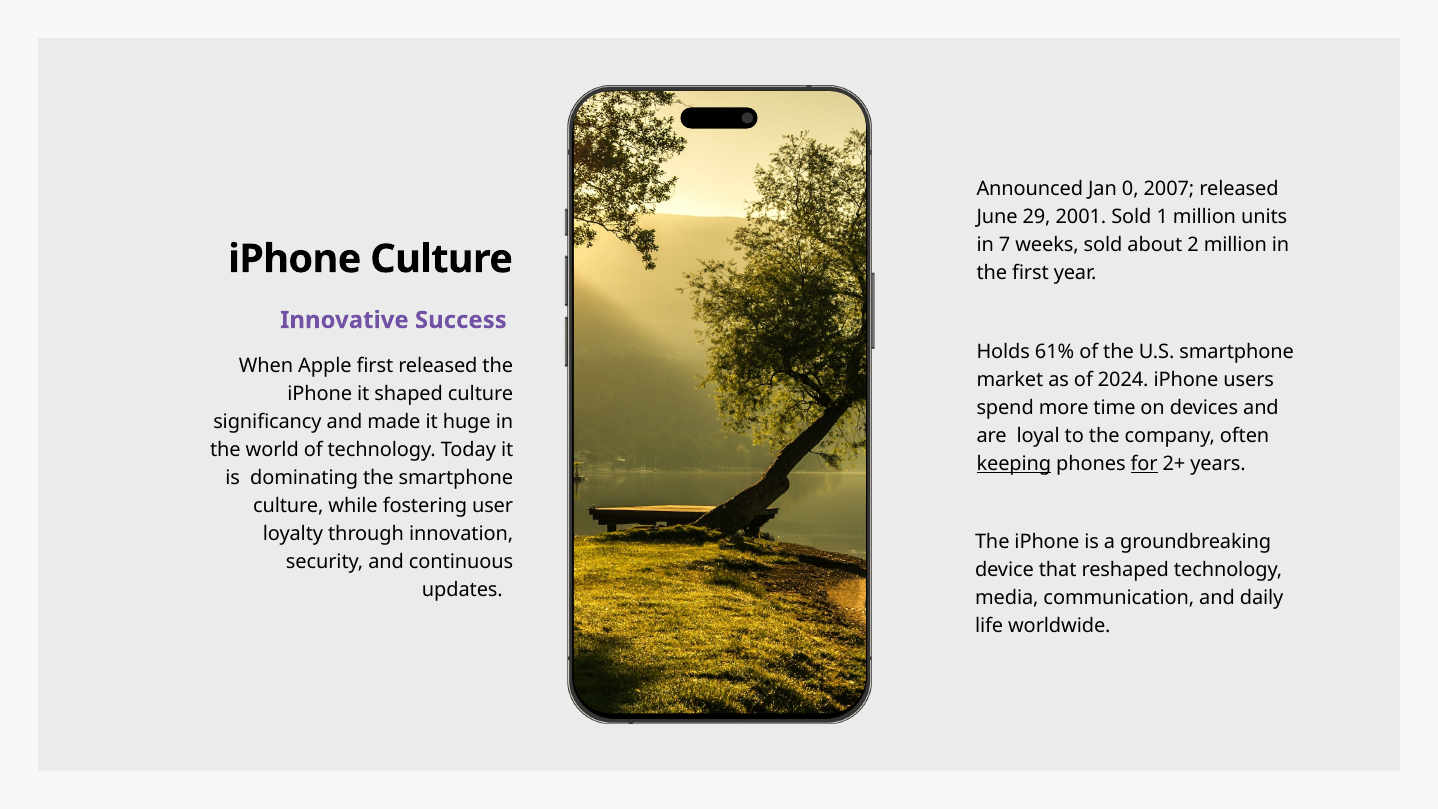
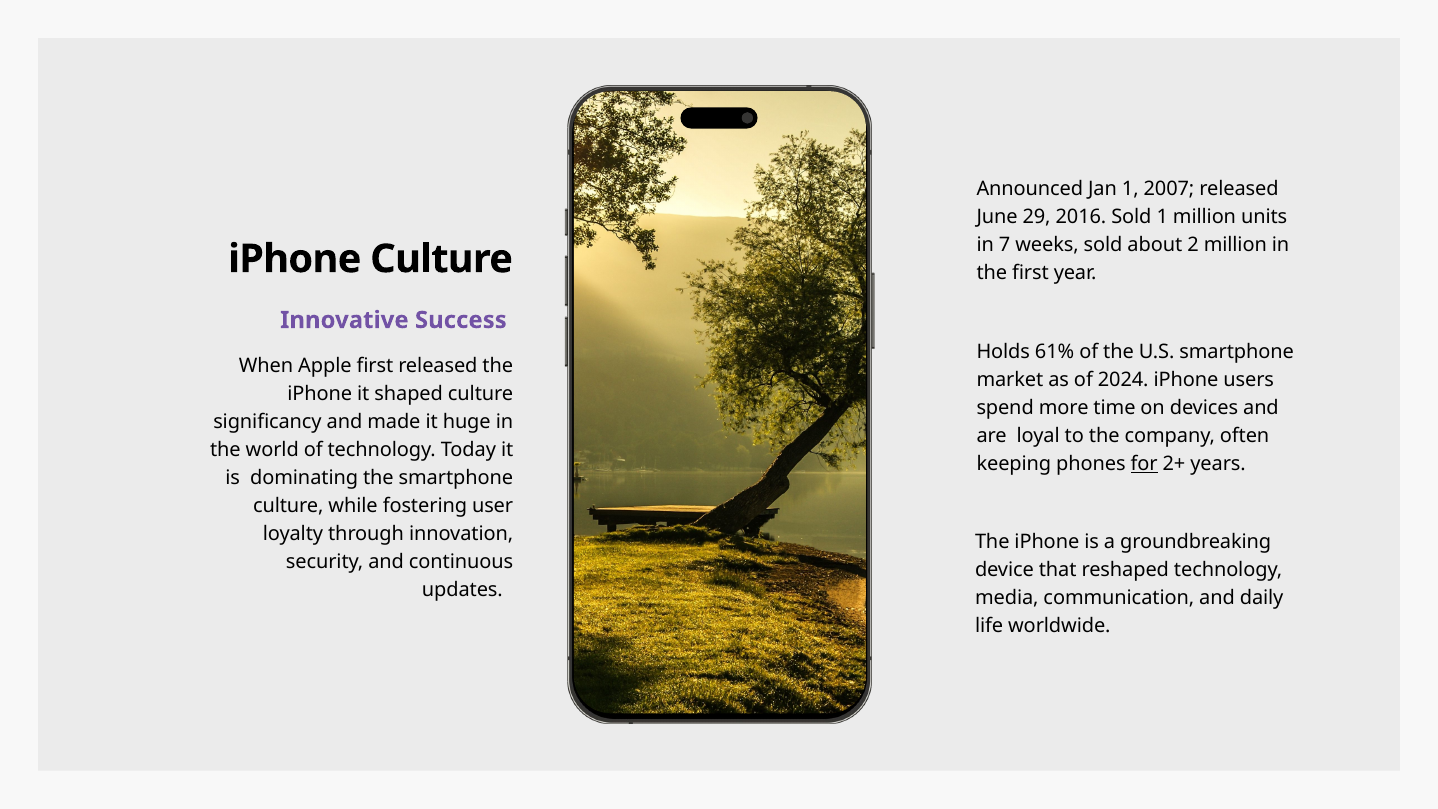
Jan 0: 0 -> 1 (1130, 189)
2001: 2001 -> 2016 (1081, 217)
keeping underline: present -> none (1014, 464)
